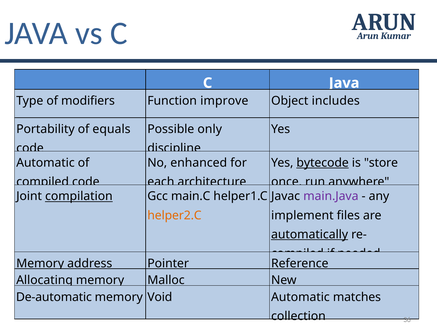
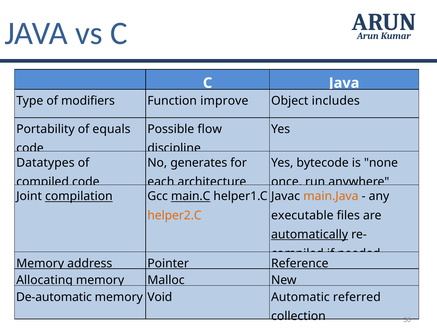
only: only -> flow (210, 129)
Automatic: Automatic -> Datatypes (45, 163)
enhanced: enhanced -> generates (199, 163)
bytecode underline: present -> none (323, 163)
store: store -> none (381, 163)
main.C underline: none -> present (191, 196)
main.Java colour: purple -> orange (331, 196)
implement: implement -> executable (302, 215)
matches: matches -> referred (357, 297)
